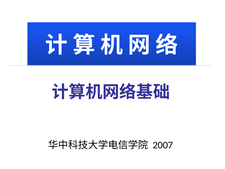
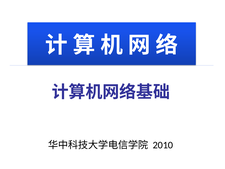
2007: 2007 -> 2010 (163, 145)
